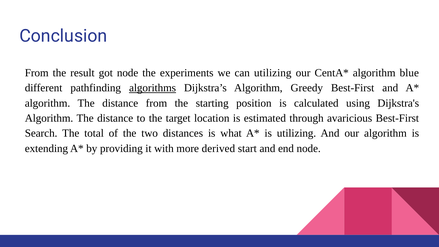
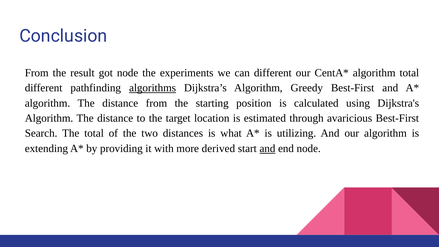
can utilizing: utilizing -> different (273, 73)
algorithm blue: blue -> total (409, 73)
and underline: none -> present (267, 148)
